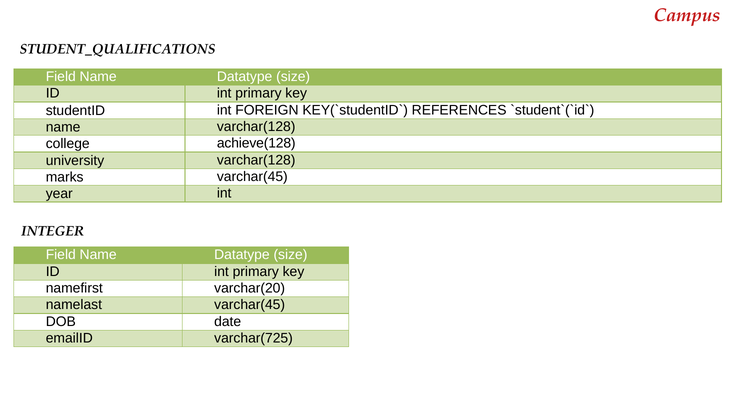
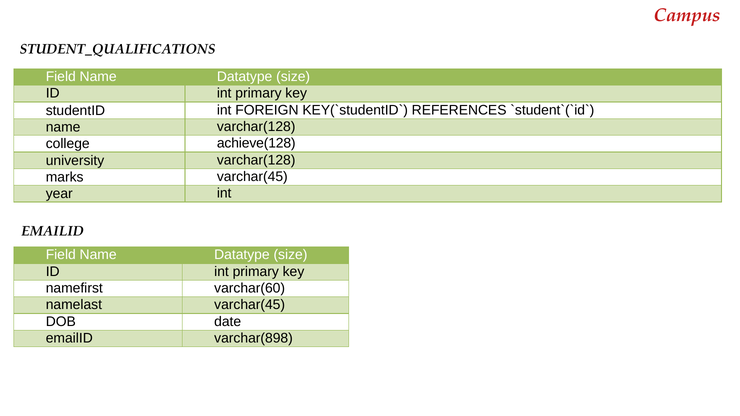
INTEGER: INTEGER -> EMAILID (53, 231)
varchar(20: varchar(20 -> varchar(60 (250, 288)
varchar(725: varchar(725 -> varchar(898 (254, 338)
